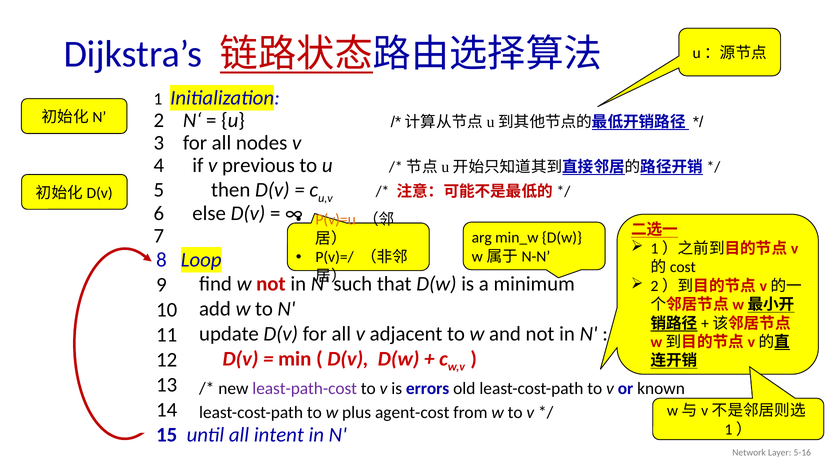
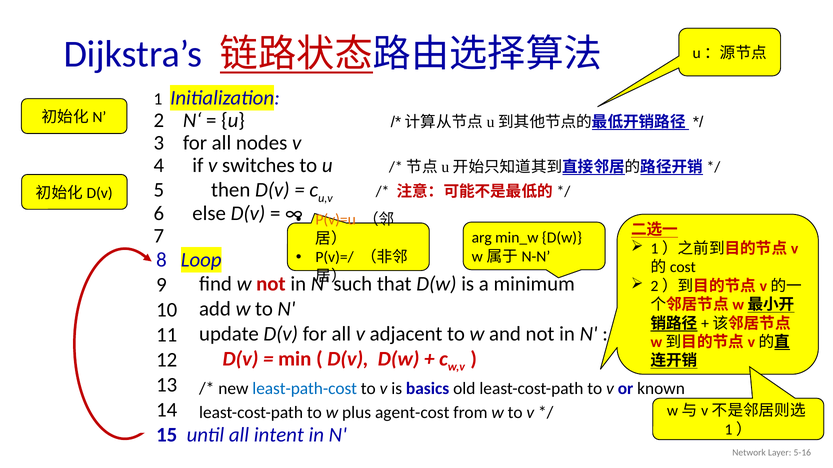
previous: previous -> switches (258, 165)
least-path-cost colour: purple -> blue (305, 389)
errors: errors -> basics (428, 389)
